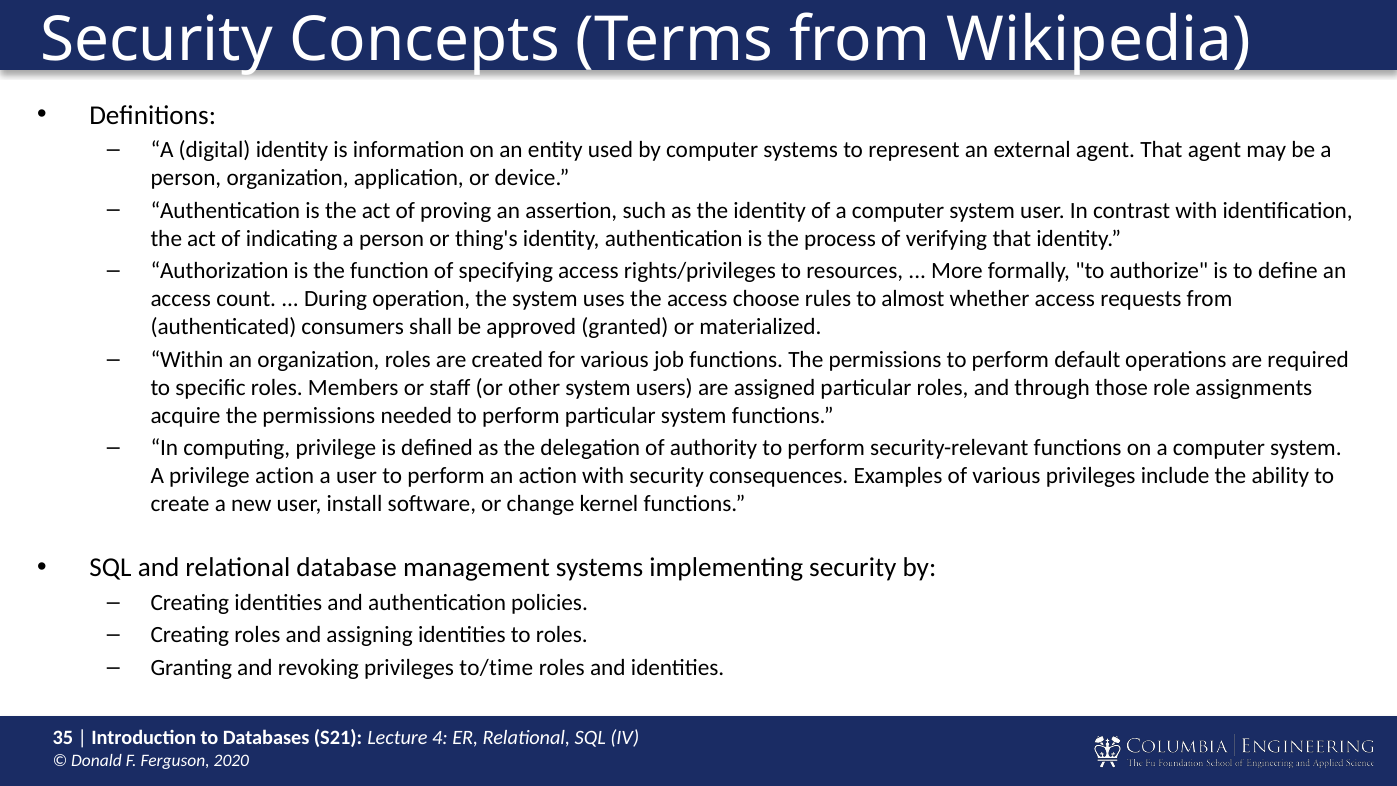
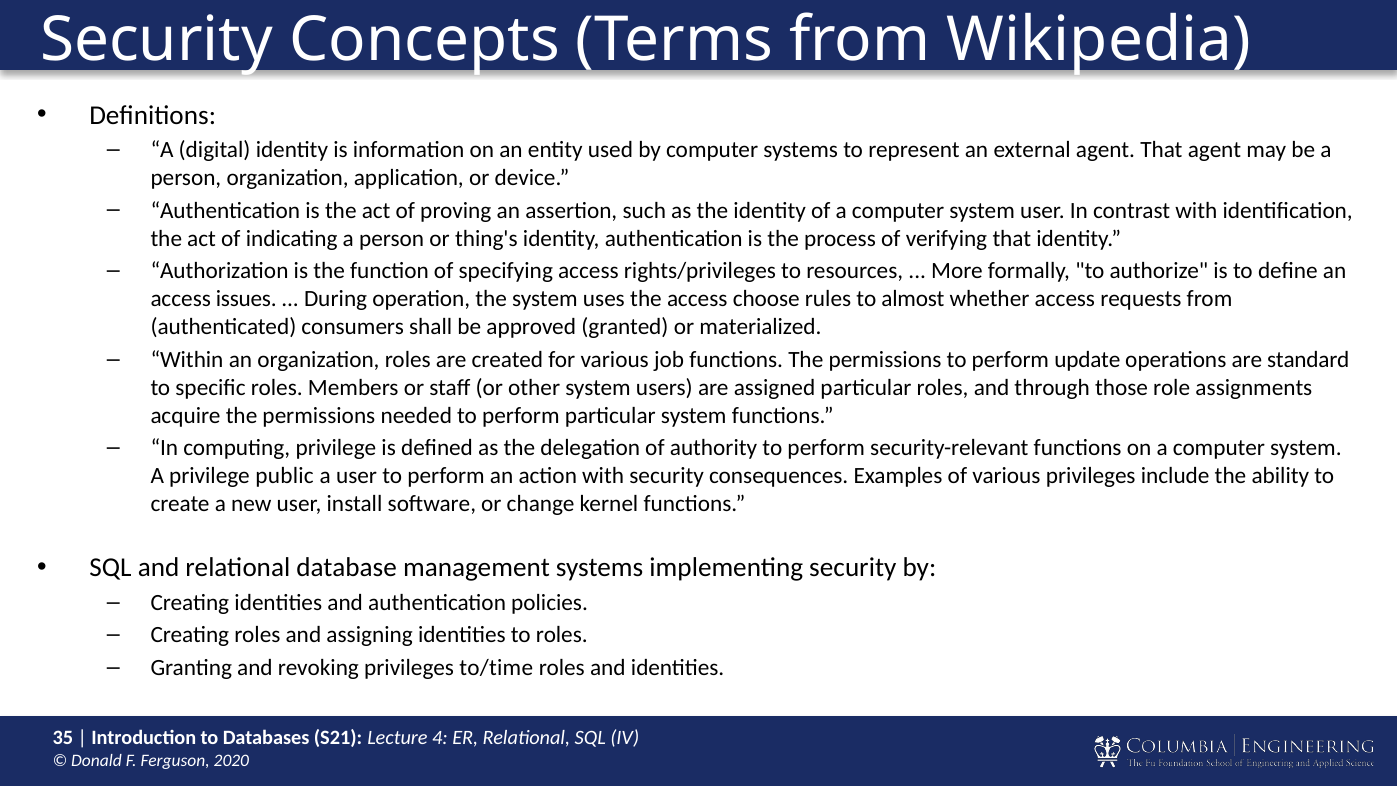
count: count -> issues (246, 299)
default: default -> update (1087, 360)
required: required -> standard (1308, 360)
privilege action: action -> public (285, 476)
